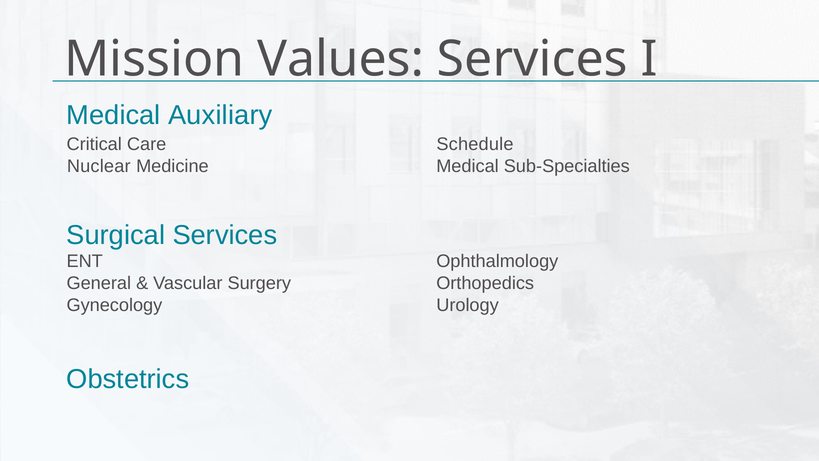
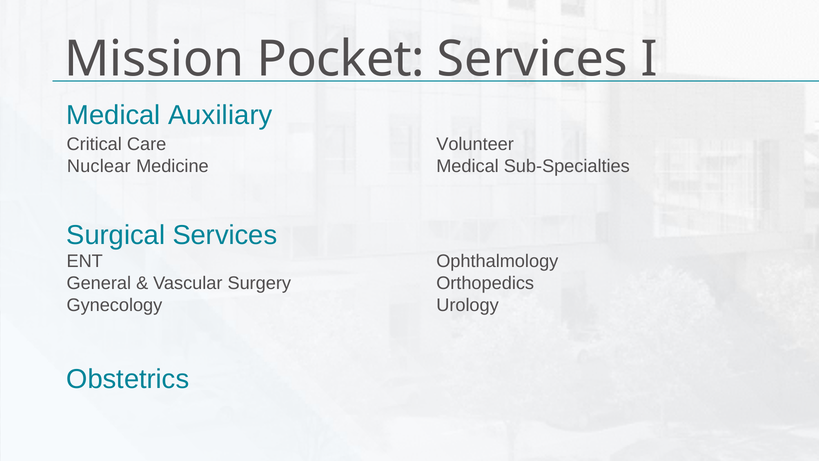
Values: Values -> Pocket (341, 59)
Schedule: Schedule -> Volunteer (475, 144)
